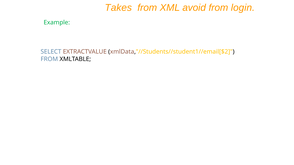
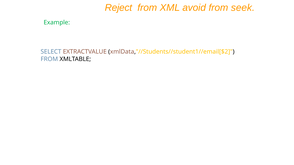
Takes: Takes -> Reject (118, 8)
login: login -> seek (243, 8)
